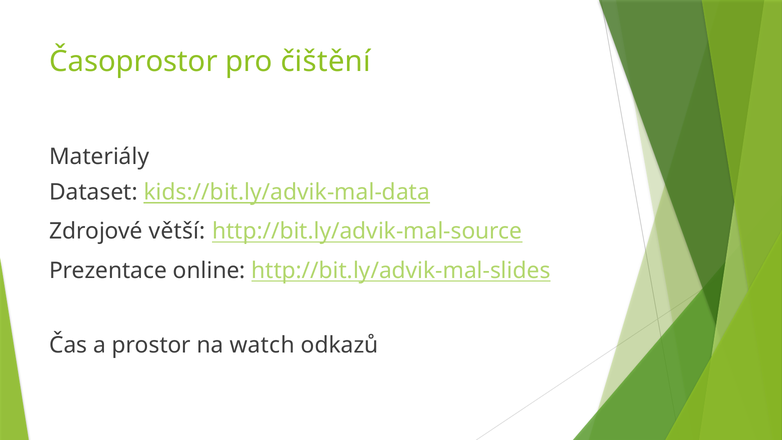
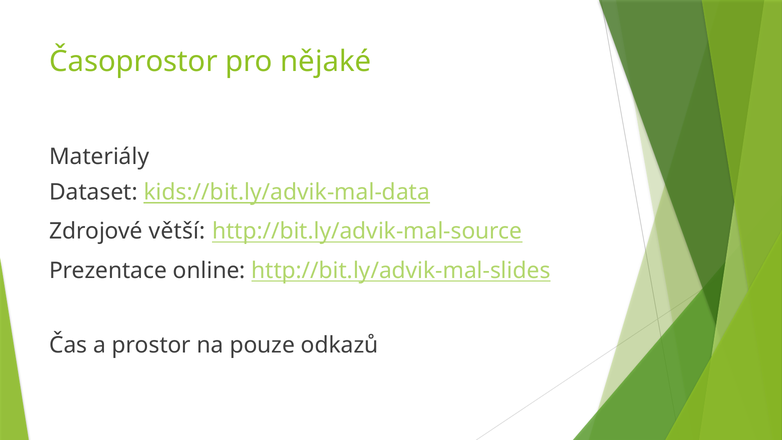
čištění: čištění -> nějaké (326, 62)
watch: watch -> pouze (262, 345)
